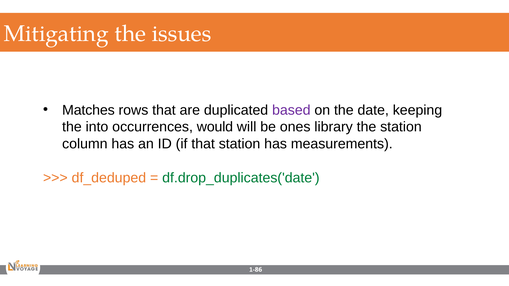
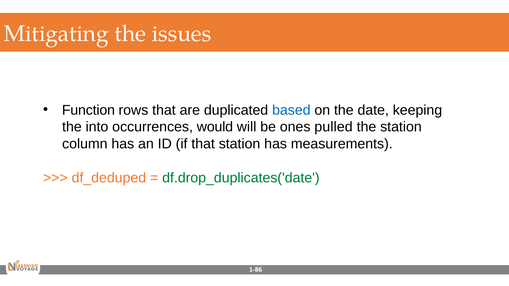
Matches: Matches -> Function (88, 110)
based colour: purple -> blue (291, 110)
library: library -> pulled (334, 127)
